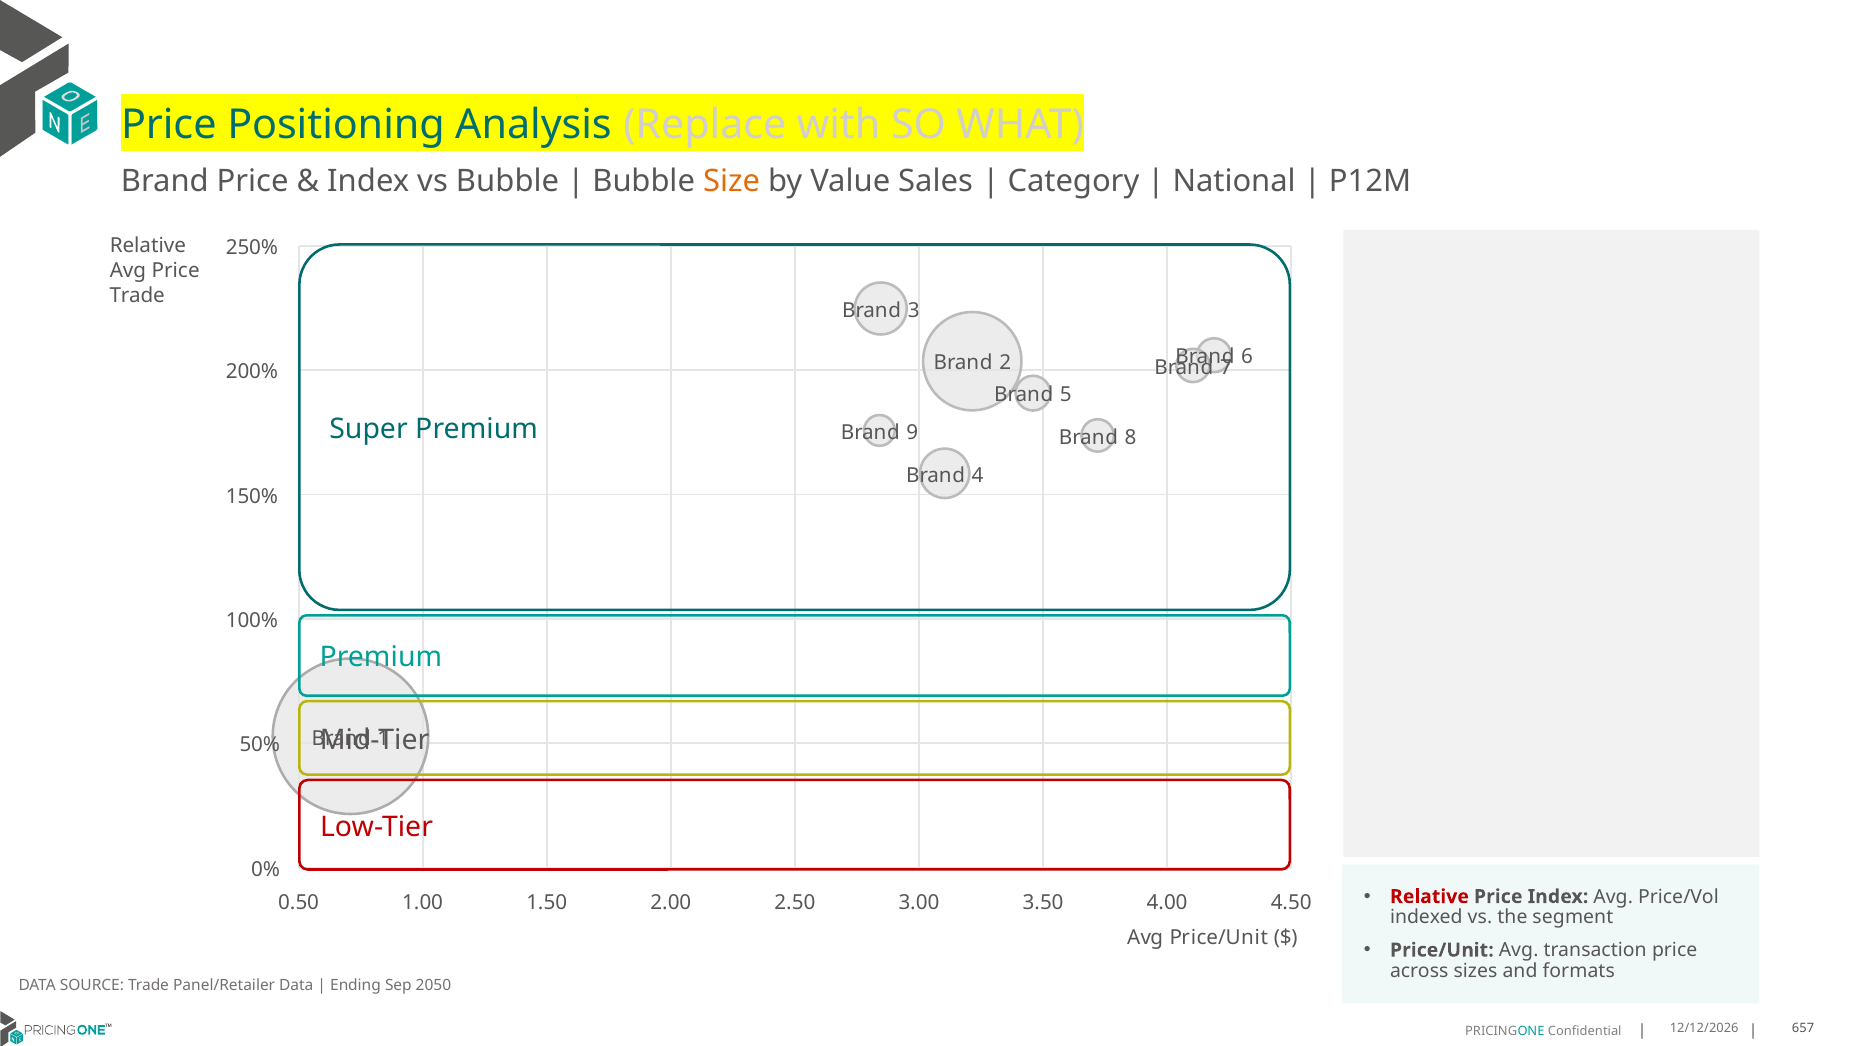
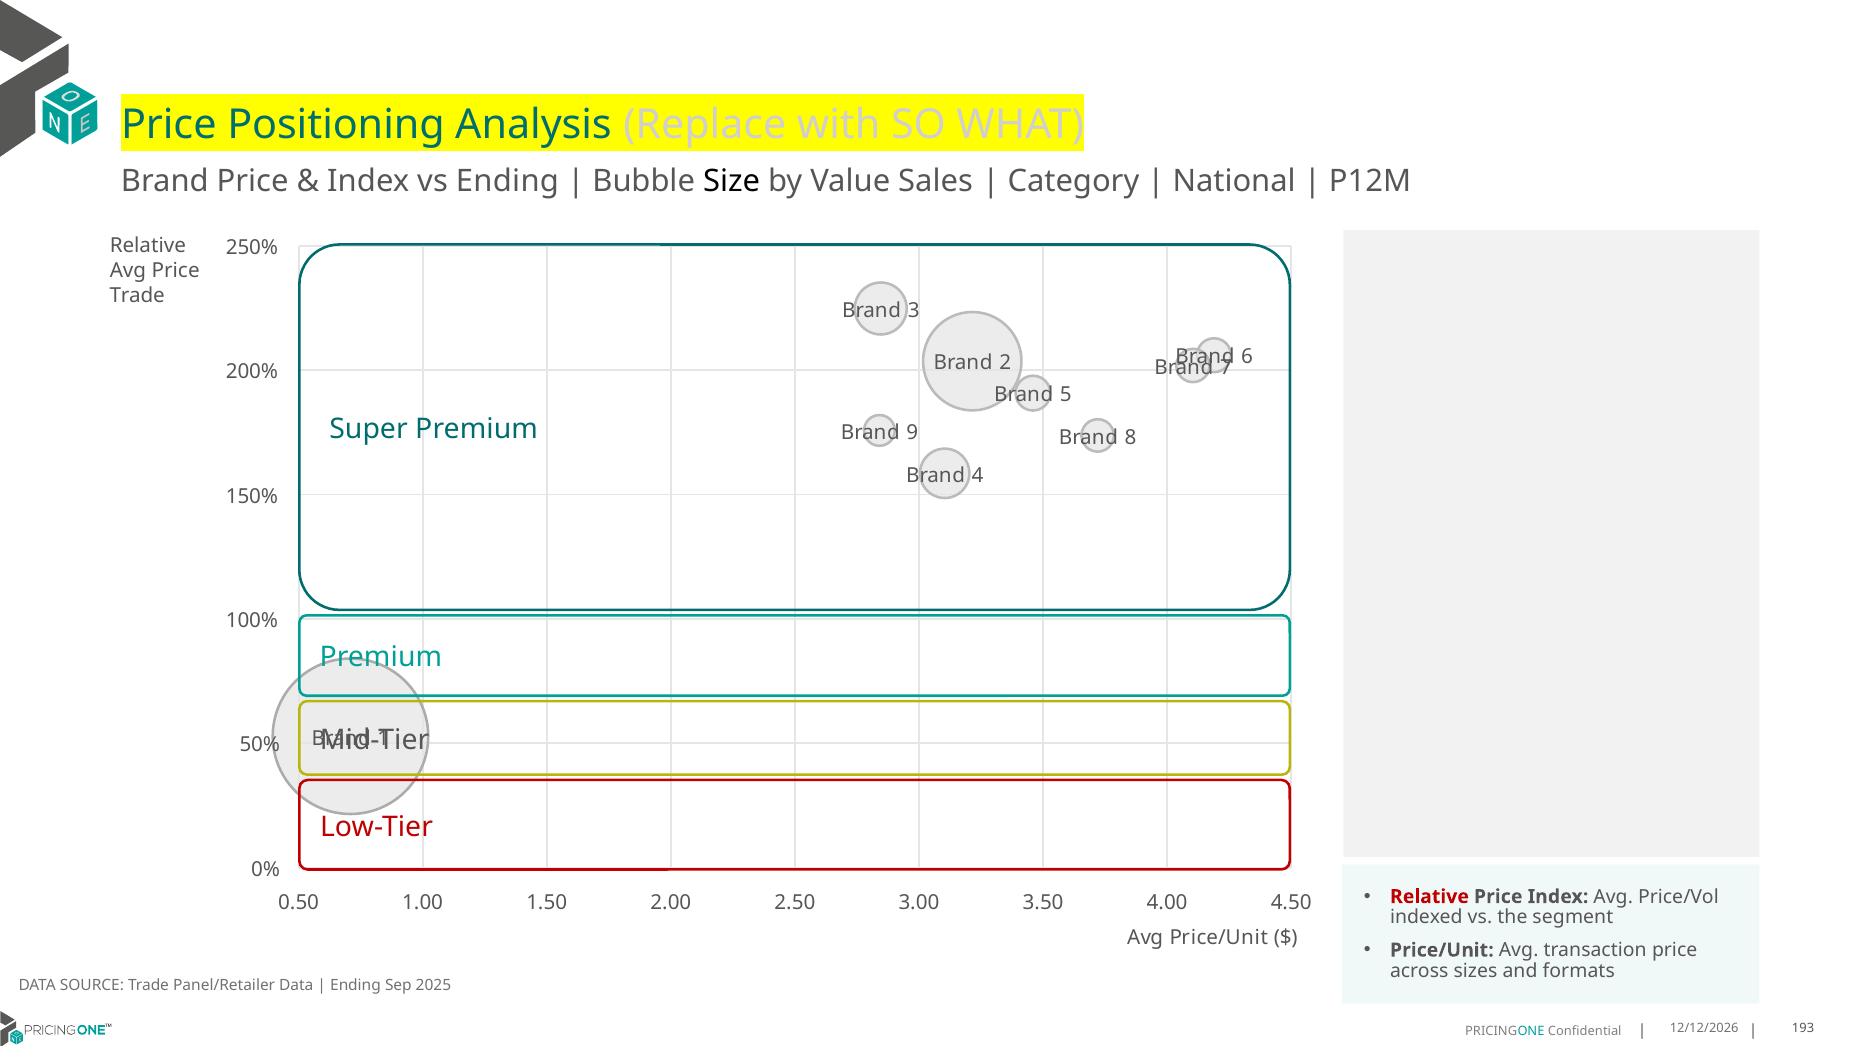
vs Bubble: Bubble -> Ending (507, 181)
Size colour: orange -> black (732, 181)
2050: 2050 -> 2025 (433, 985)
657: 657 -> 193 (1803, 1029)
